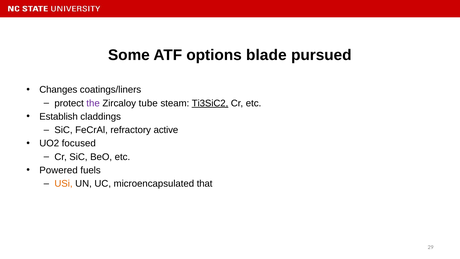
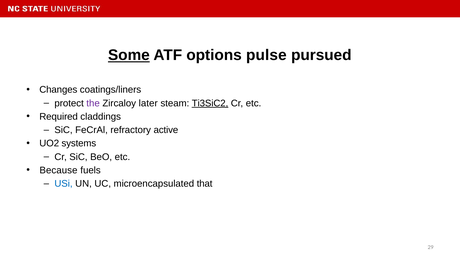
Some underline: none -> present (129, 55)
blade: blade -> pulse (266, 55)
tube: tube -> later (148, 103)
Establish: Establish -> Required (59, 116)
focused: focused -> systems (79, 143)
Powered: Powered -> Because (59, 170)
USi colour: orange -> blue (64, 184)
